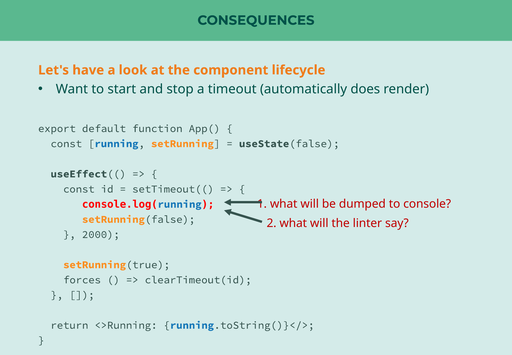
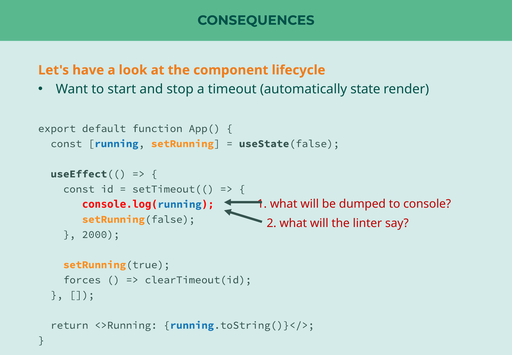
does: does -> state (365, 89)
